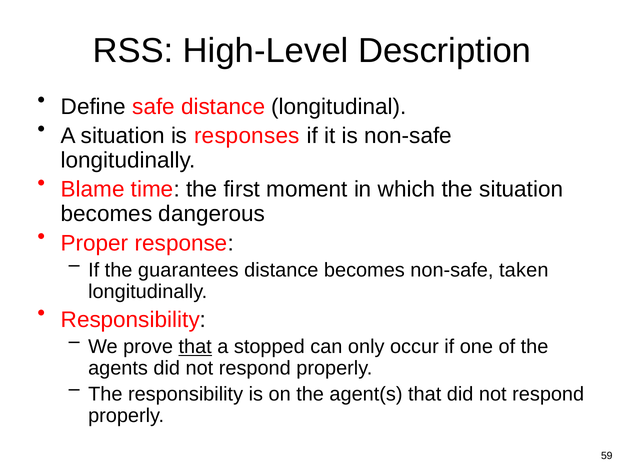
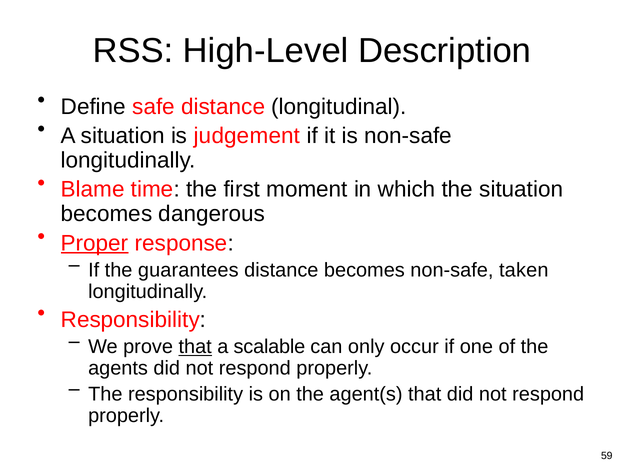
responses: responses -> judgement (247, 136)
Proper underline: none -> present (95, 243)
stopped: stopped -> scalable (269, 347)
